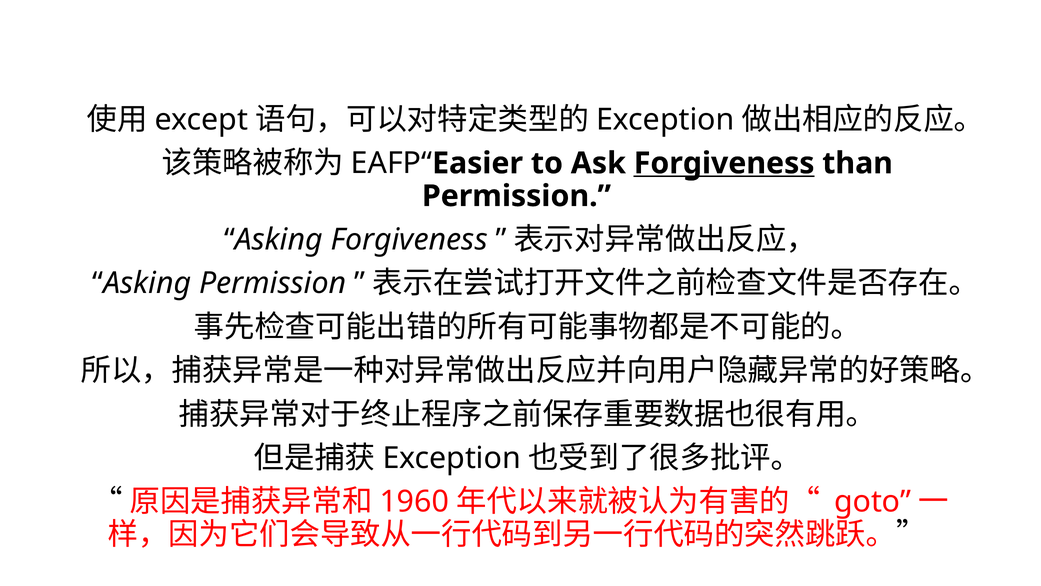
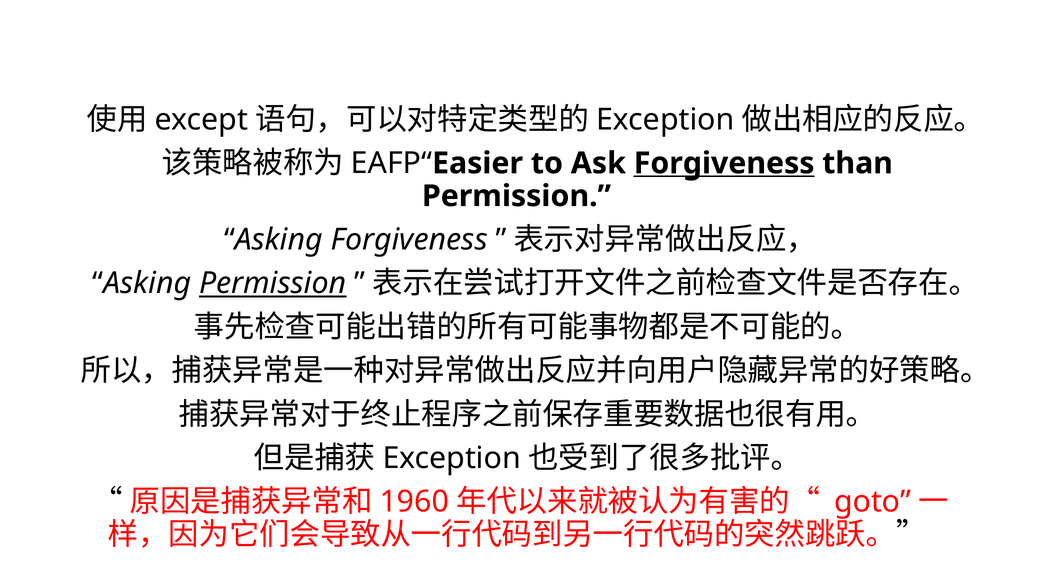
Permission underline: none -> present (273, 283)
